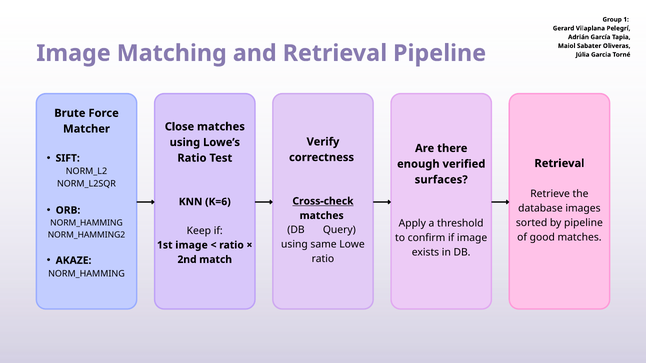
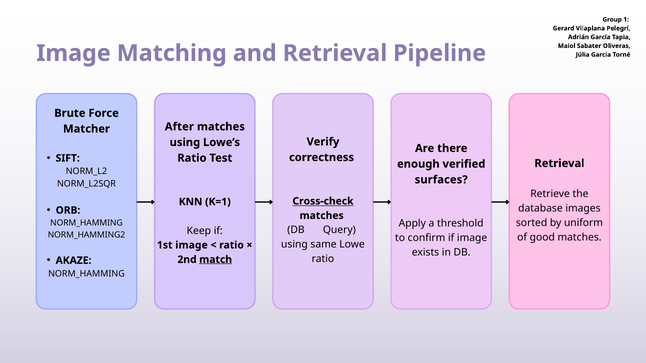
Close: Close -> After (179, 127)
K=6: K=6 -> K=1 (218, 202)
by pipeline: pipeline -> uniform (583, 223)
match underline: none -> present (216, 260)
